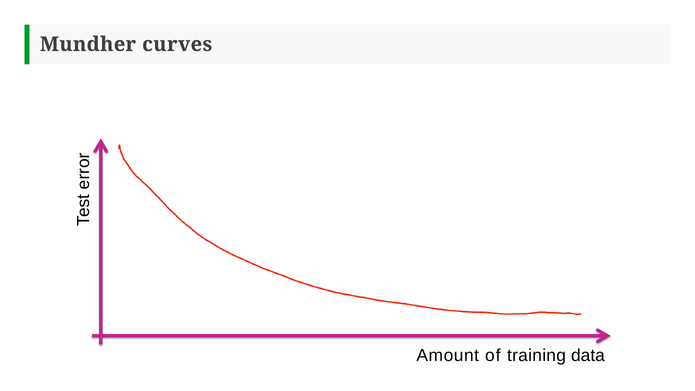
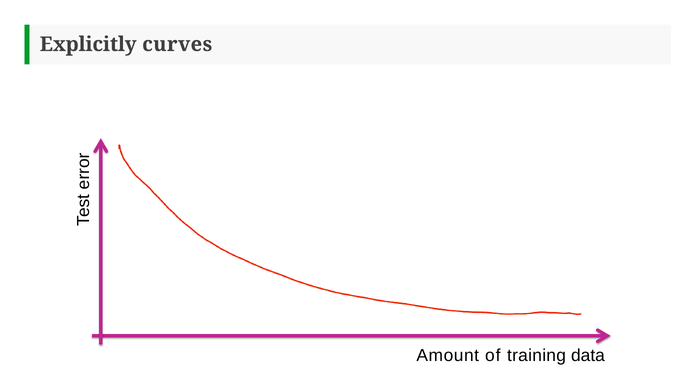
Mundher: Mundher -> Explicitly (88, 44)
